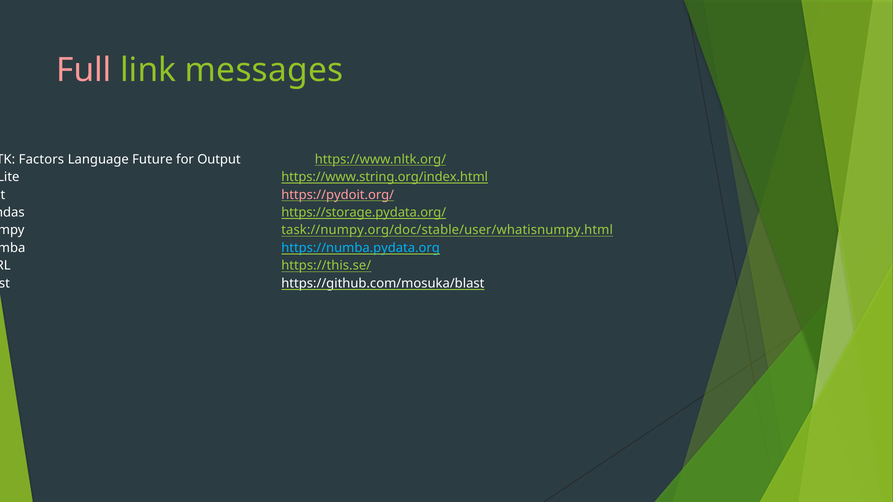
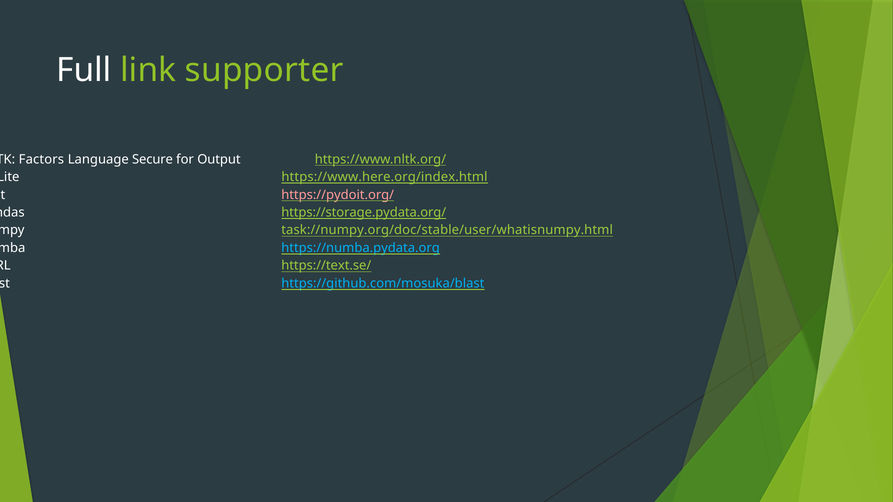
Full colour: pink -> white (84, 70)
messages: messages -> supporter (264, 70)
Future: Future -> Secure (153, 159)
https://www.string.org/index.html: https://www.string.org/index.html -> https://www.here.org/index.html (385, 177)
https://this.se/: https://this.se/ -> https://text.se/ (326, 266)
https://github.com/mosuka/blast colour: white -> light blue (383, 284)
